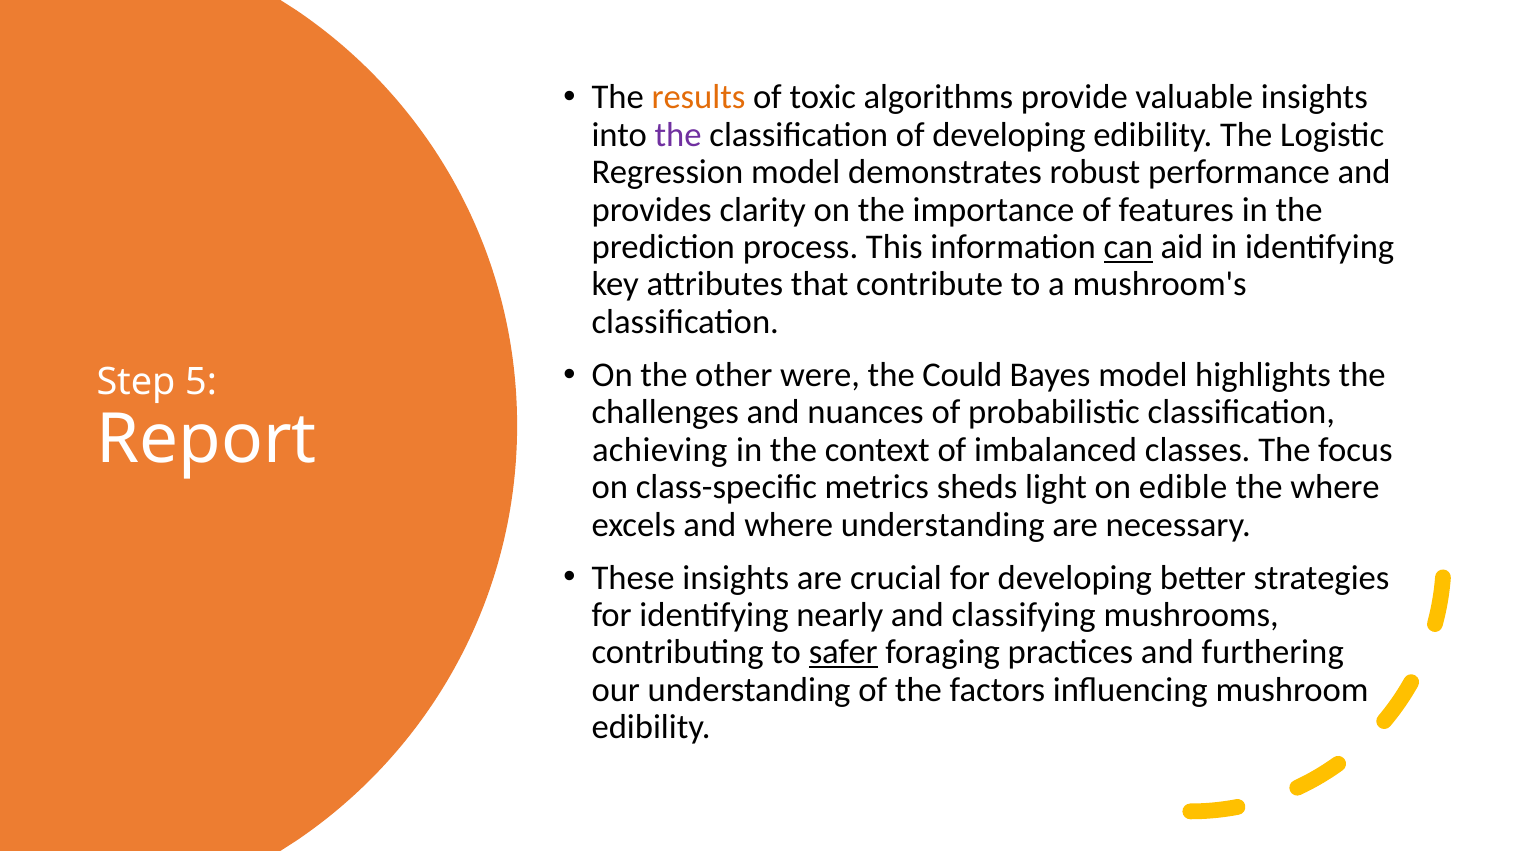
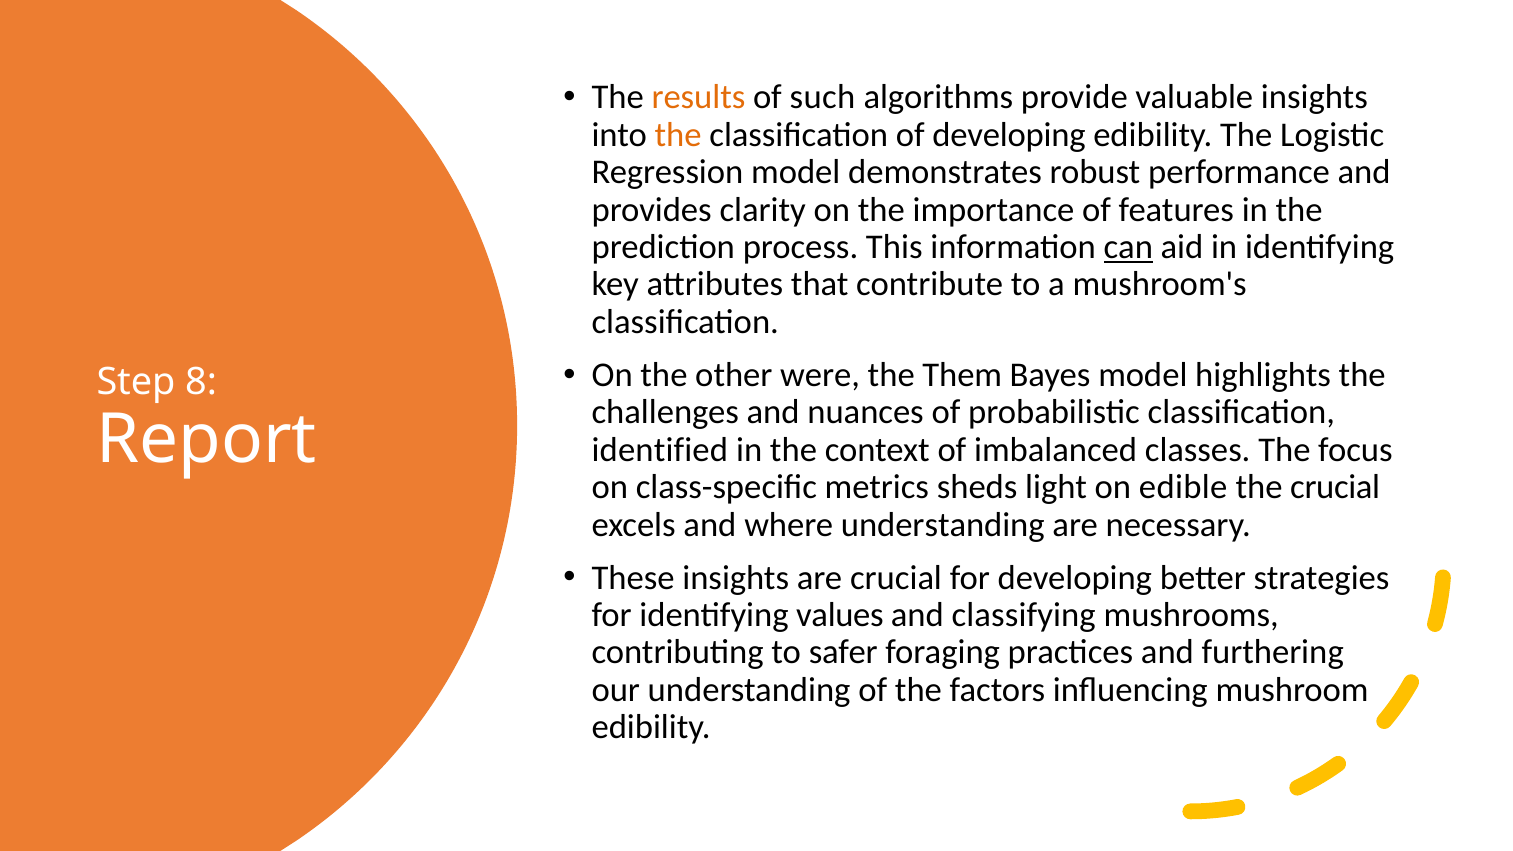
toxic: toxic -> such (822, 98)
the colour: purple -> orange (678, 135)
Could: Could -> Them (962, 375)
5: 5 -> 8 (201, 382)
achieving: achieving -> identified (660, 450)
the where: where -> crucial (1335, 487)
nearly: nearly -> values (840, 615)
safer underline: present -> none (843, 653)
